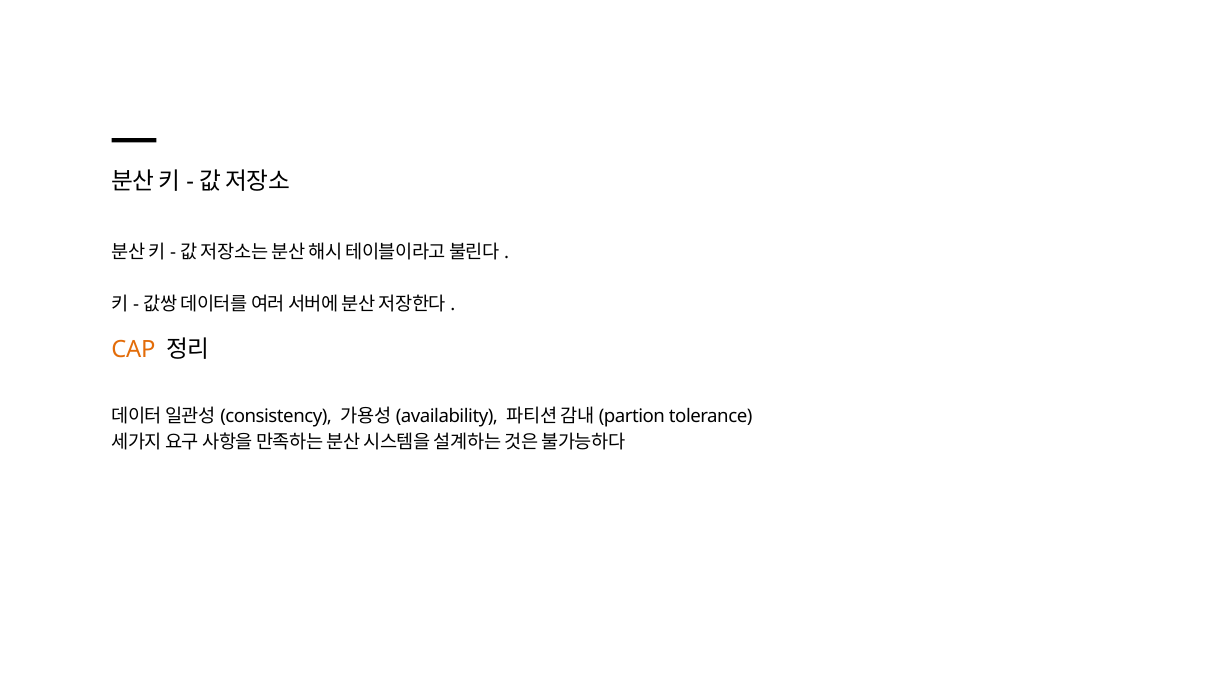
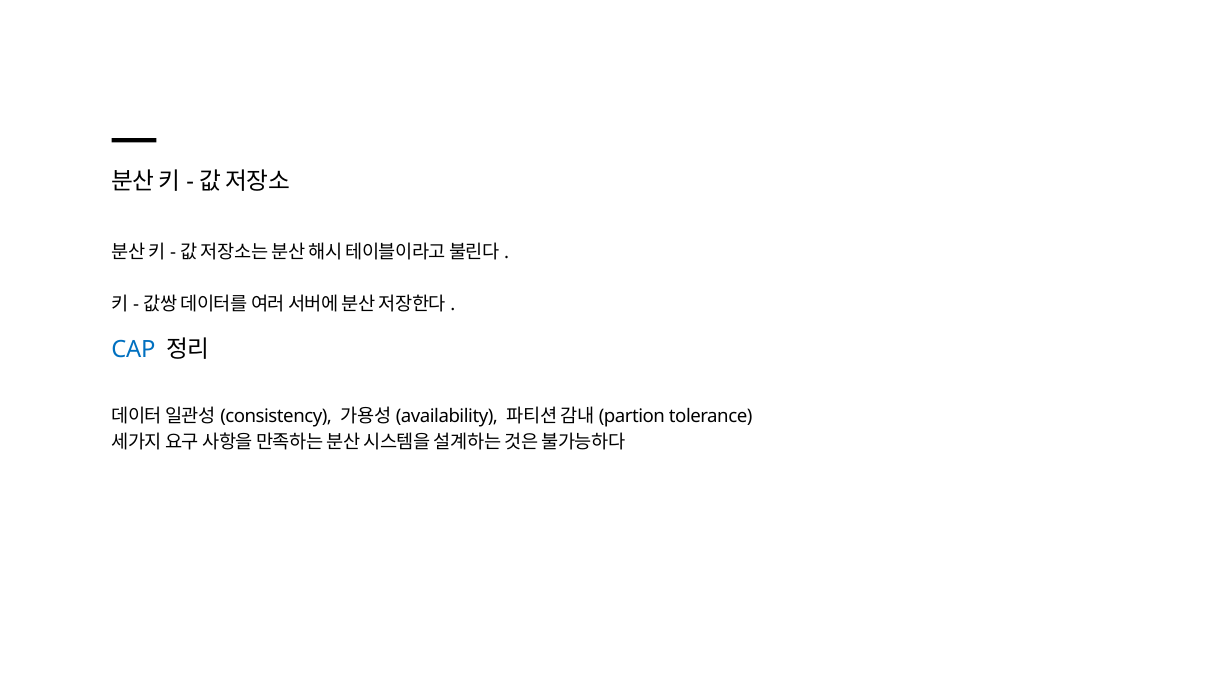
CAP colour: orange -> blue (133, 350)
